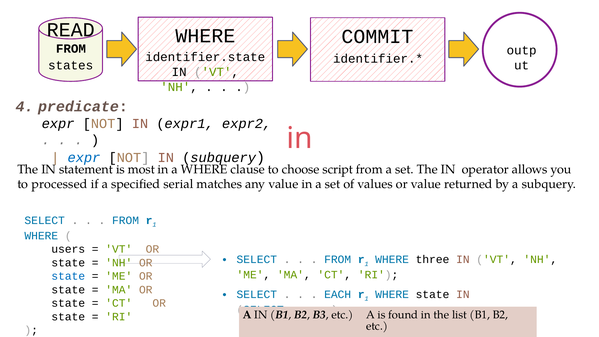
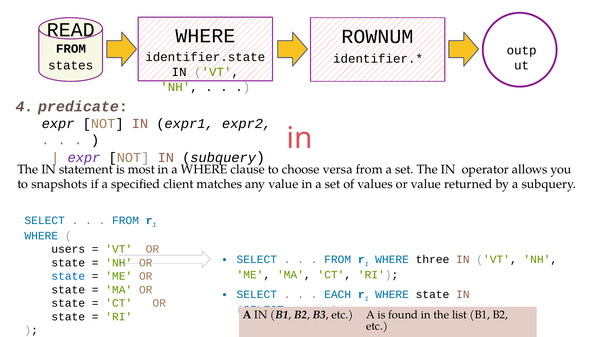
COMMIT: COMMIT -> ROWNUM (378, 36)
expr colour: blue -> purple (84, 158)
script: script -> versa (338, 169)
processed: processed -> snapshots (59, 184)
serial: serial -> client (178, 184)
